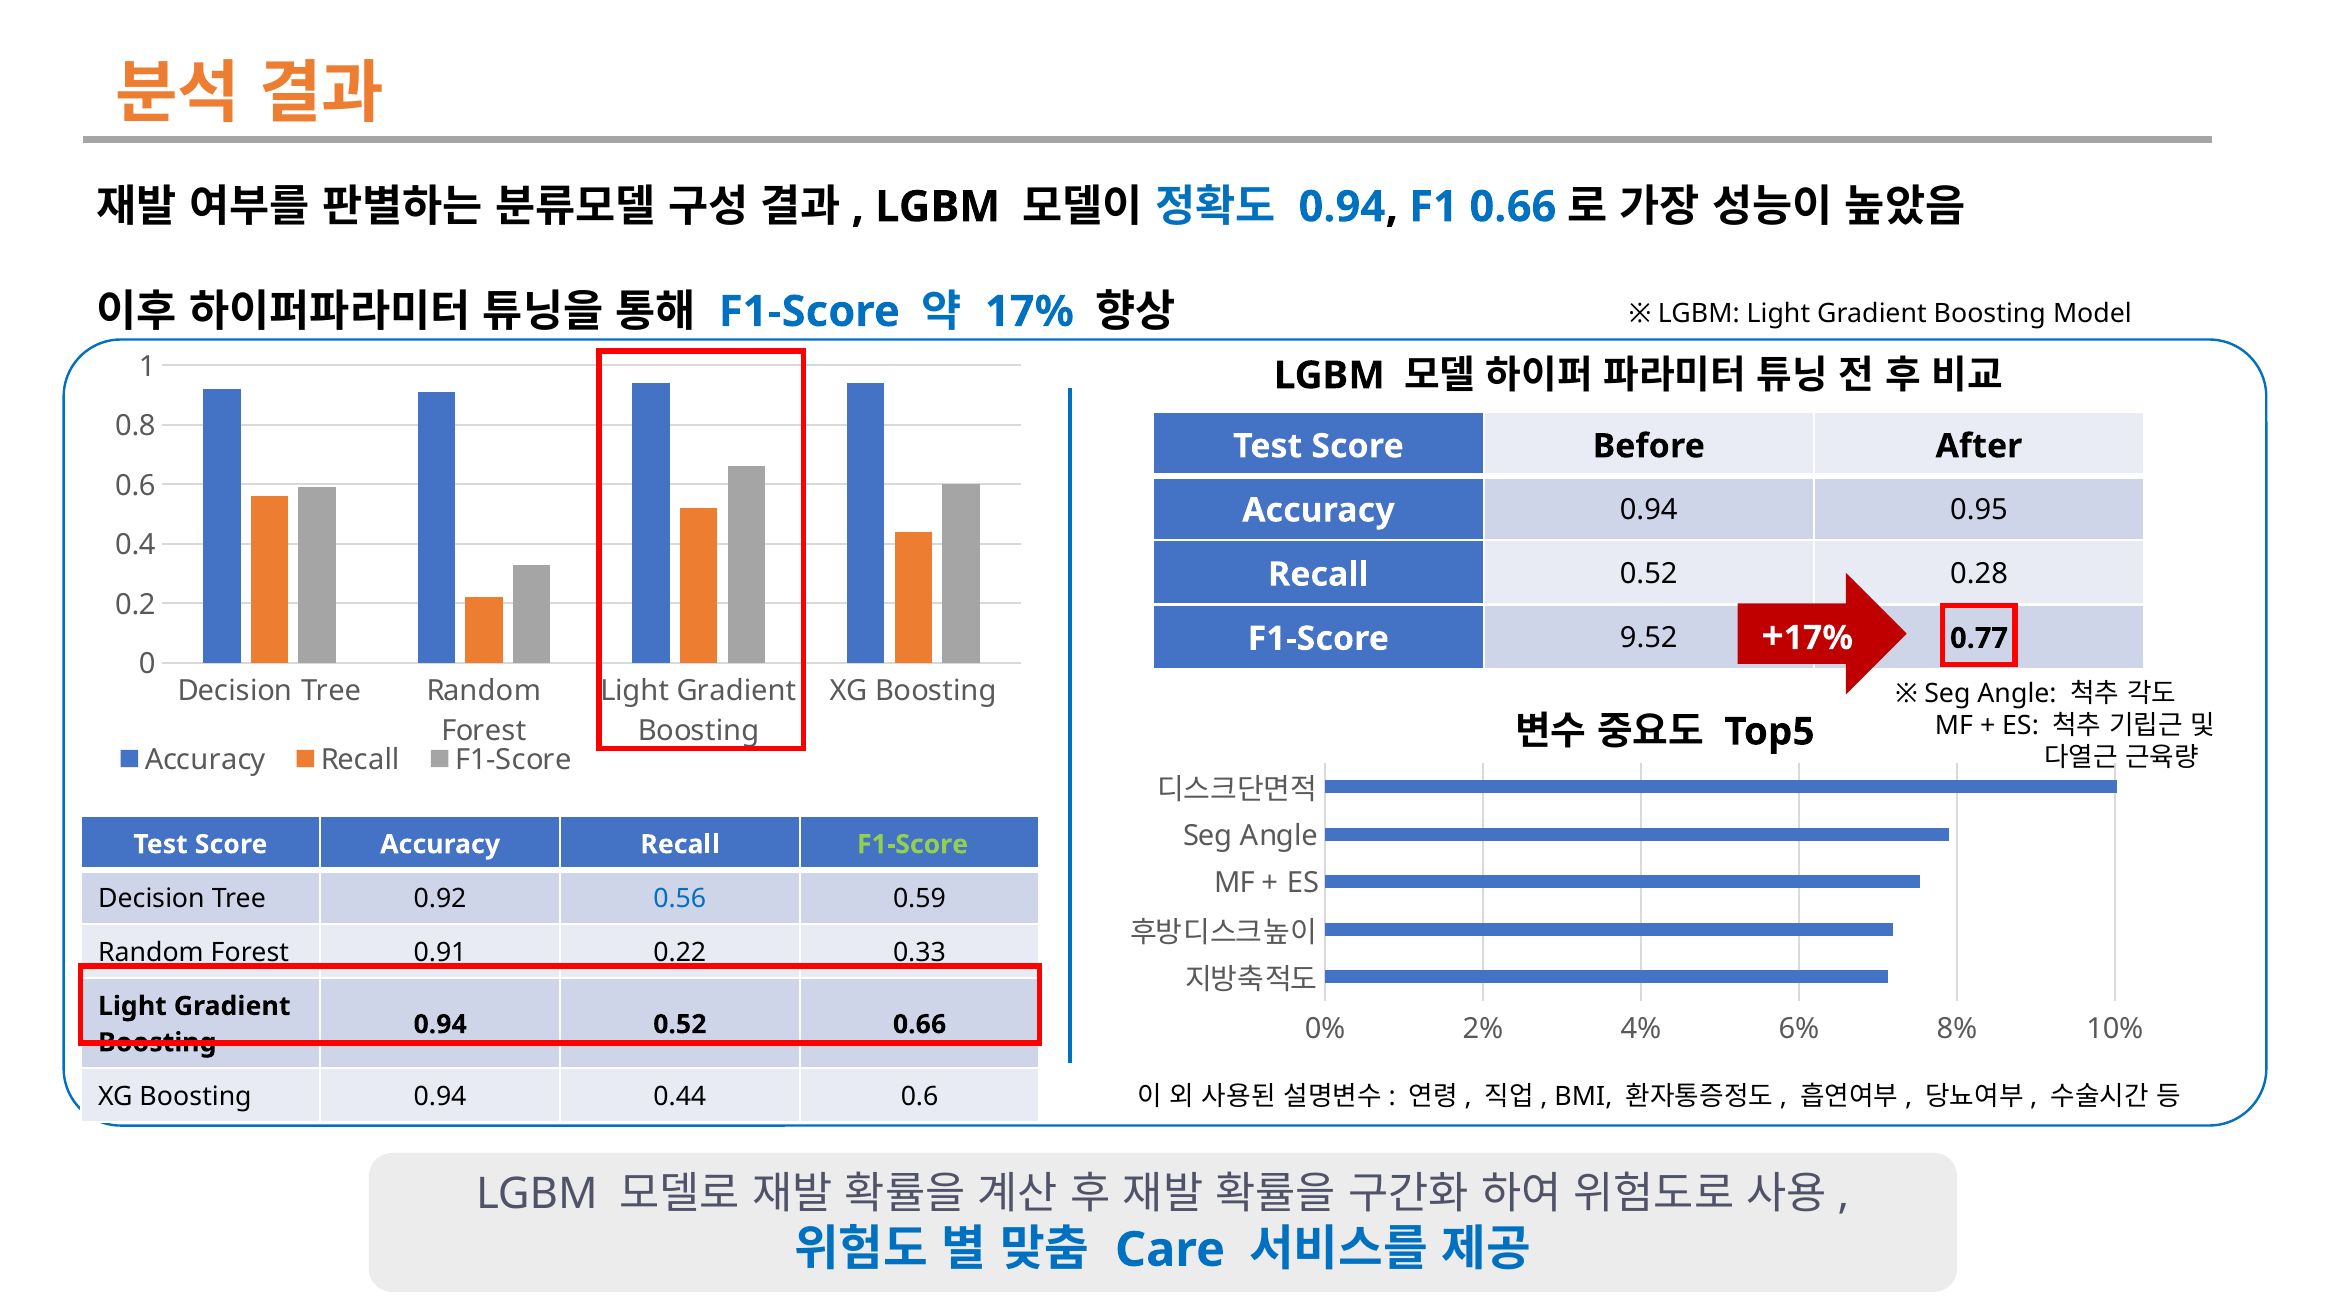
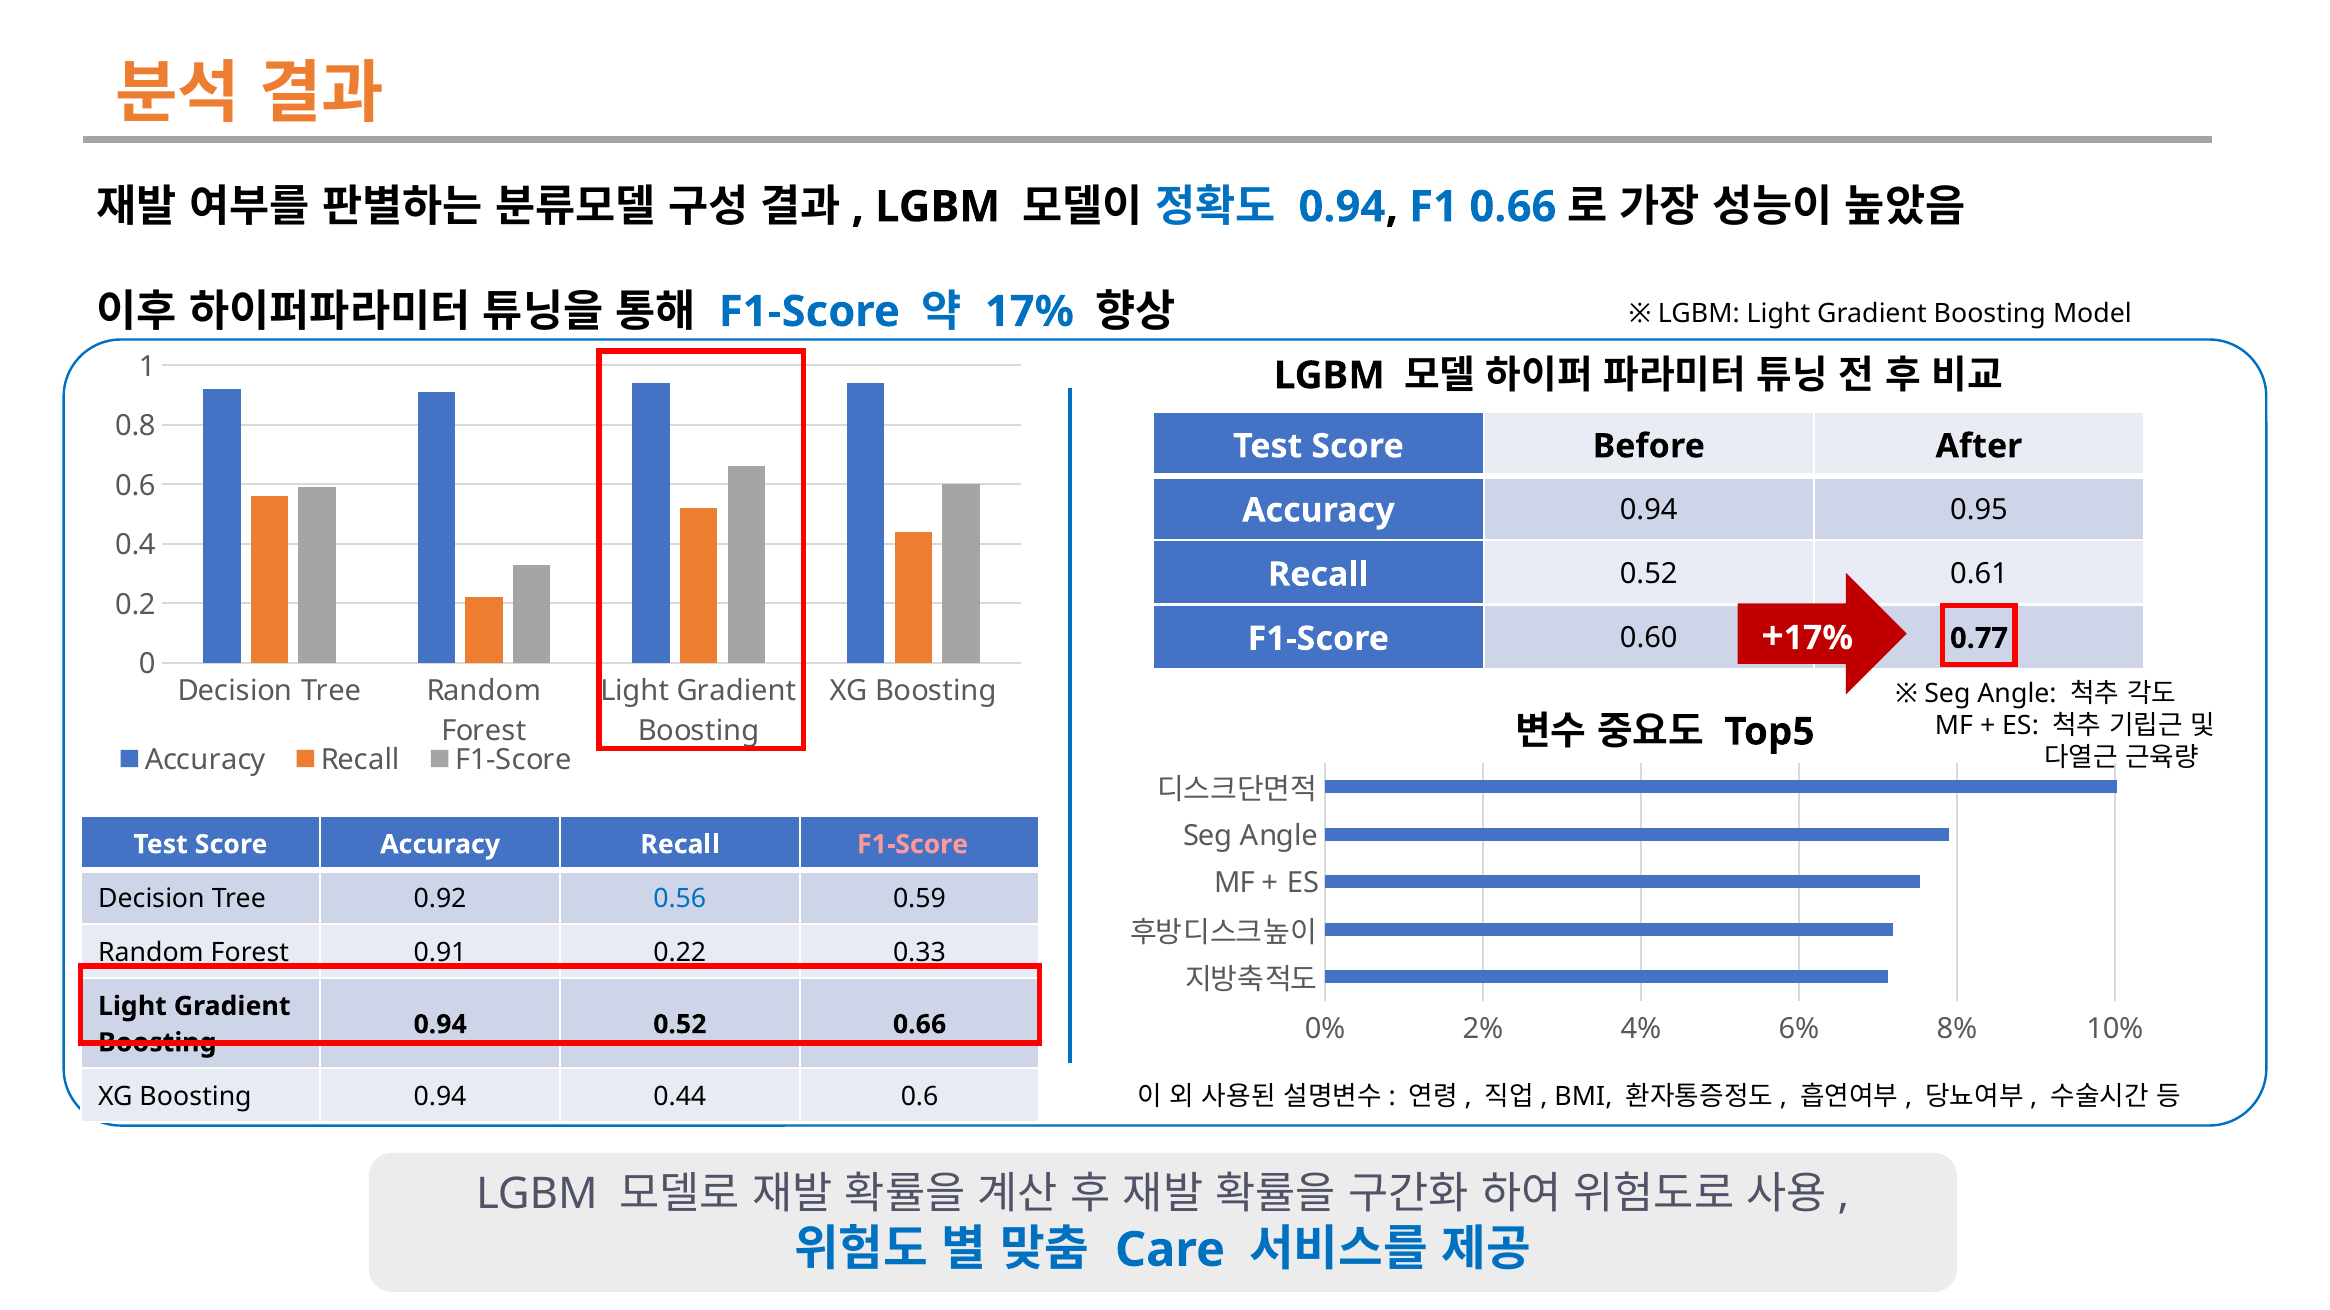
0.28: 0.28 -> 0.61 (1979, 574)
9.52: 9.52 -> 0.60 (1649, 639)
F1-Score colour: light green -> pink (913, 845)
